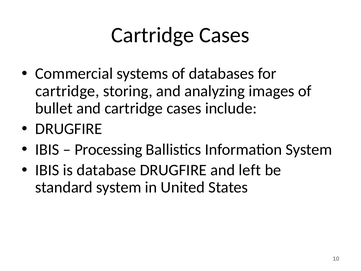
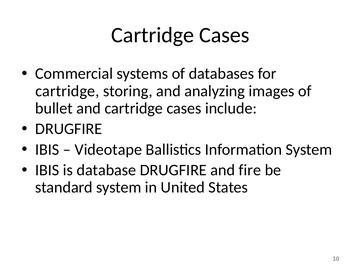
Processing: Processing -> Videotape (108, 149)
left: left -> fire (250, 170)
